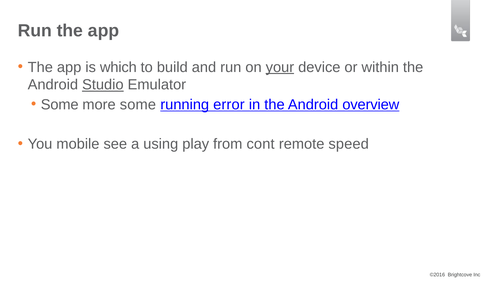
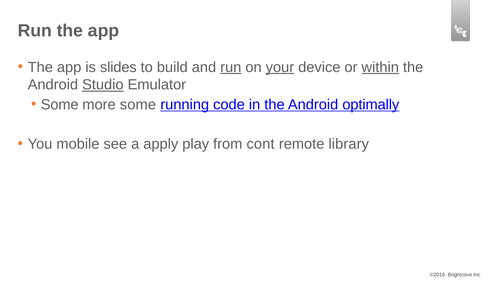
which: which -> slides (118, 67)
run underline: none -> present (231, 67)
within underline: none -> present (380, 67)
error: error -> code (229, 104)
overview: overview -> optimally (371, 104)
using: using -> apply (161, 144)
speed: speed -> library (349, 144)
